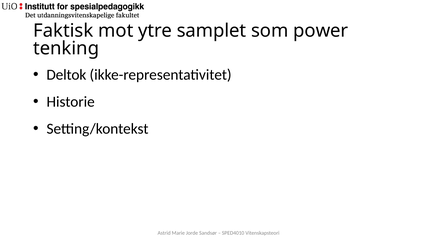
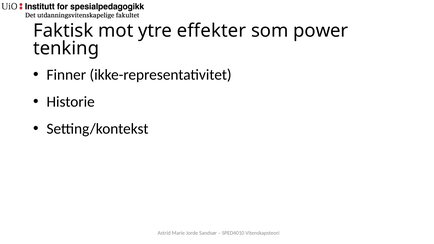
samplet: samplet -> effekter (211, 31)
Deltok: Deltok -> Finner (66, 75)
